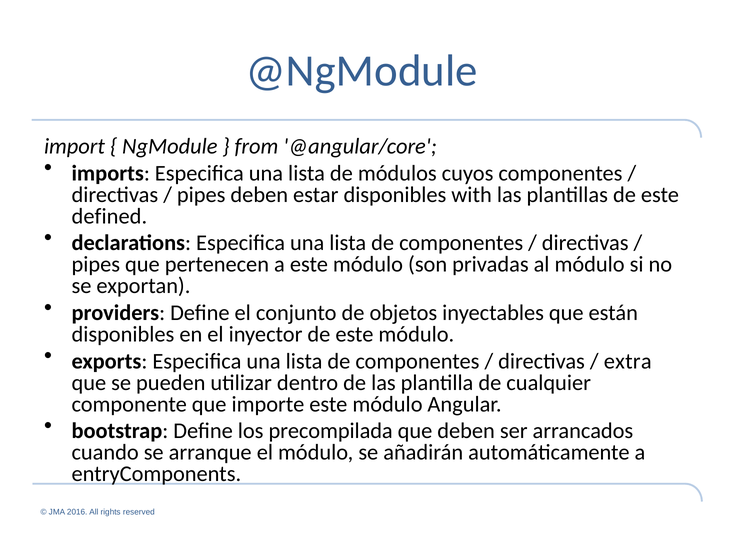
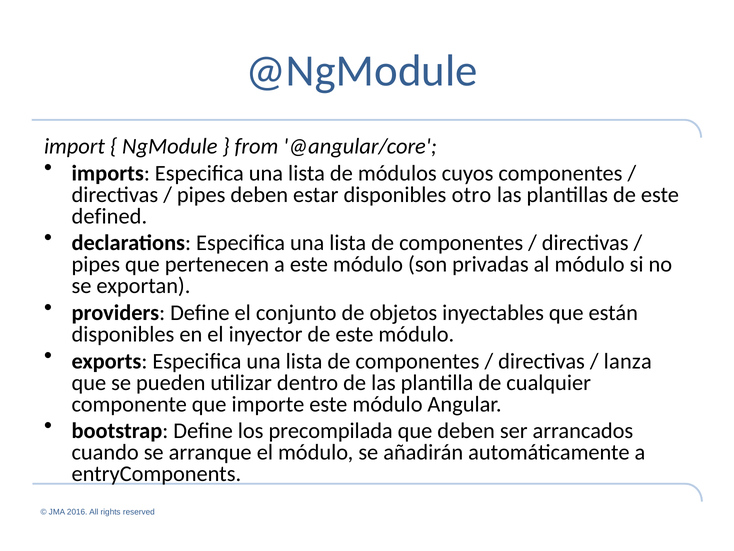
with: with -> otro (471, 195)
extra: extra -> lanza (628, 361)
